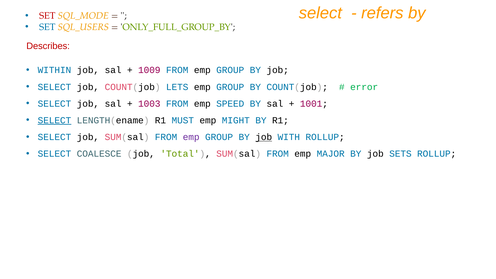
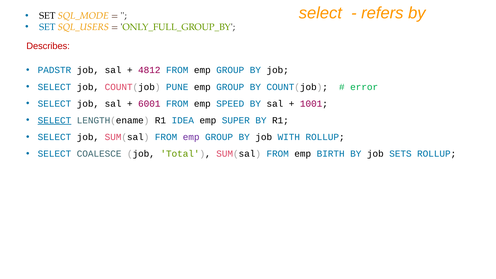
SET colour: red -> black (47, 16)
WITHIN: WITHIN -> PADSTR (54, 70)
1009: 1009 -> 4812 (149, 70)
LETS: LETS -> PUNE (177, 87)
1003: 1003 -> 6001 (149, 104)
MUST: MUST -> IDEA (183, 120)
MIGHT: MIGHT -> SUPER (236, 120)
job underline: present -> none (264, 137)
MAJOR: MAJOR -> BIRTH (331, 154)
